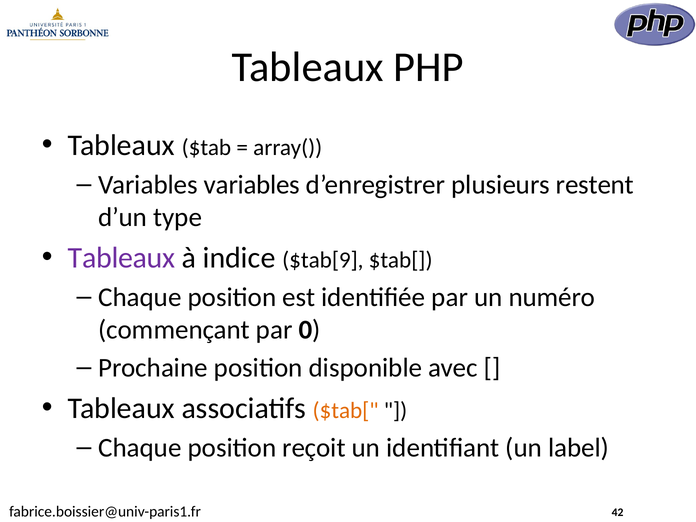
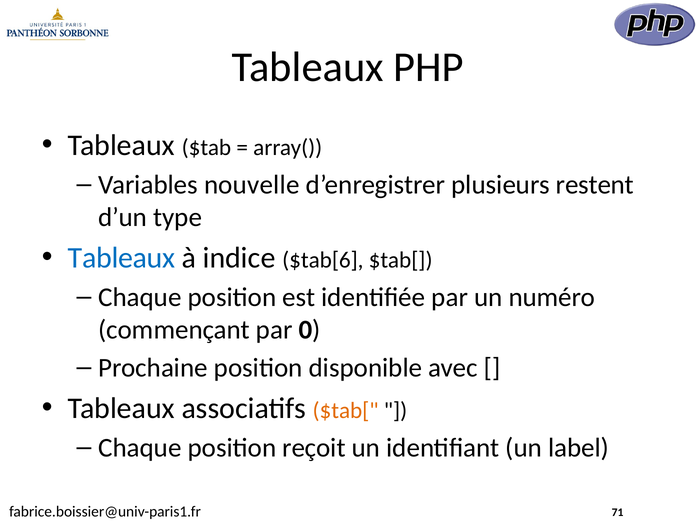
Variables variables: variables -> nouvelle (252, 185)
Tableaux colour: purple -> blue (122, 258)
$tab[9: $tab[9 -> $tab[6 (323, 260)
42: 42 -> 71 (618, 512)
